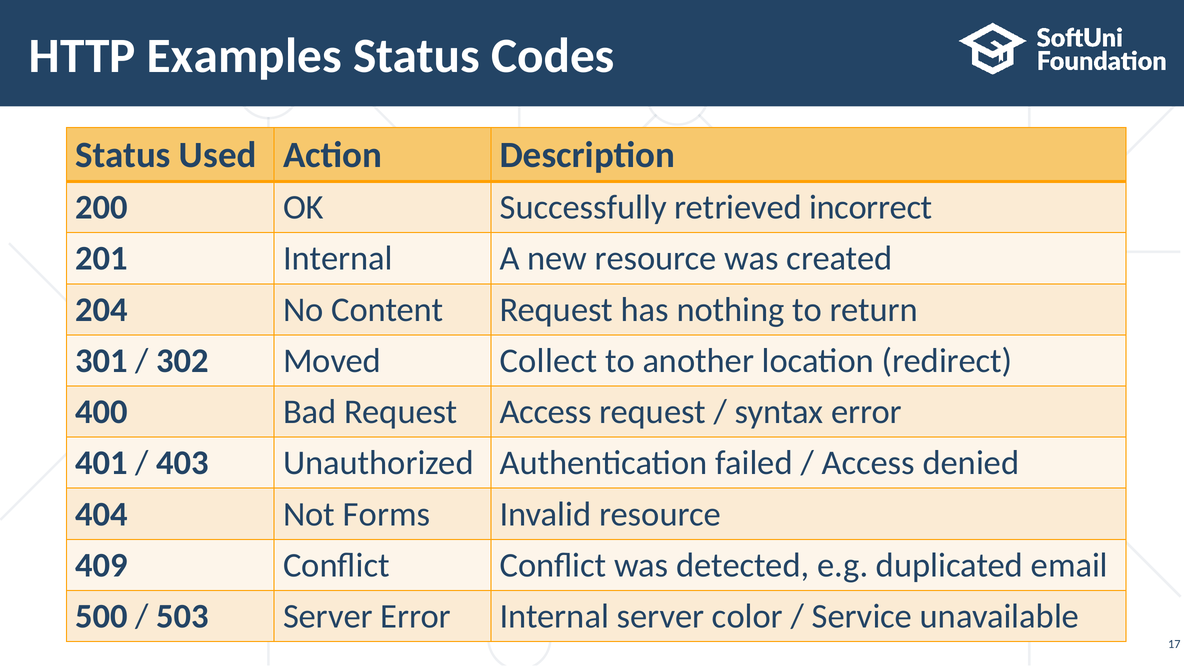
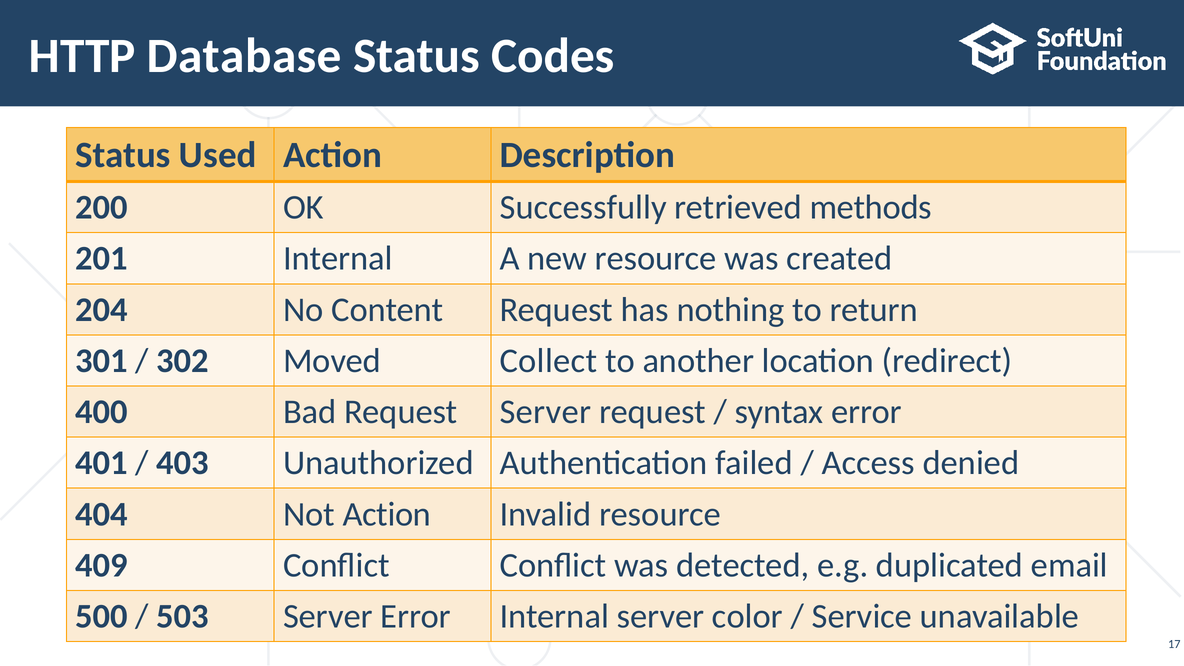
Examples: Examples -> Database (244, 56)
incorrect: incorrect -> methods (871, 208)
Request Access: Access -> Server (545, 412)
Not Forms: Forms -> Action (387, 514)
